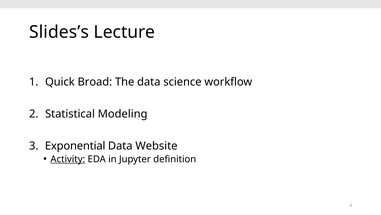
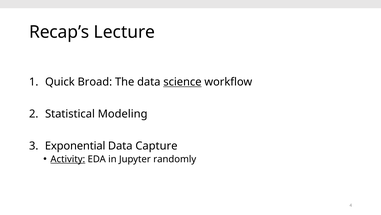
Slides’s: Slides’s -> Recap’s (59, 32)
science underline: none -> present (182, 82)
Website: Website -> Capture (156, 145)
definition: definition -> randomly (175, 159)
